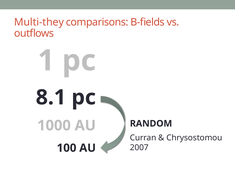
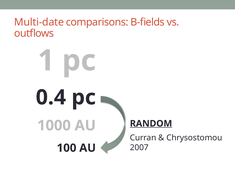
Multi-they: Multi-they -> Multi-date (39, 22)
8.1: 8.1 -> 0.4 (51, 98)
RANDOM underline: none -> present (151, 124)
